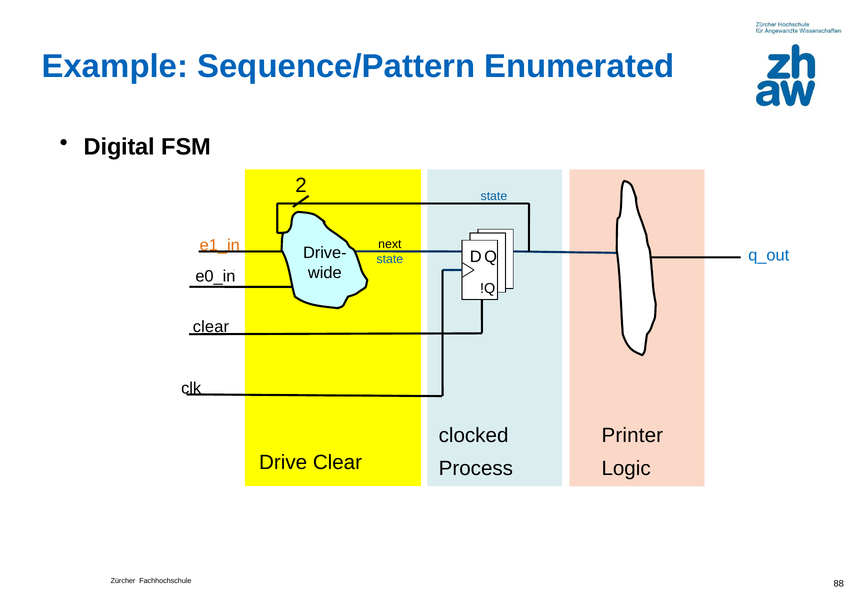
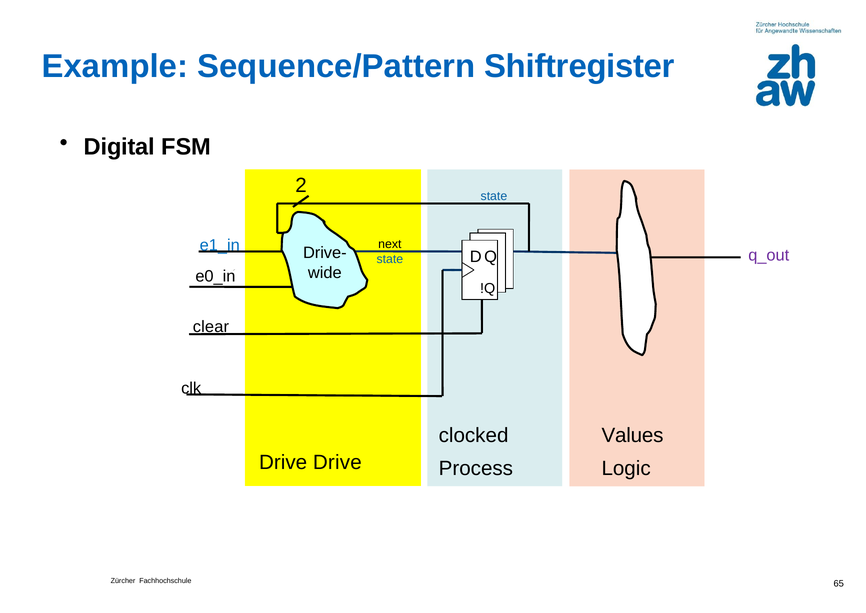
Enumerated: Enumerated -> Shiftregister (580, 66)
e1_in colour: orange -> blue (220, 245)
q_out colour: blue -> purple (769, 255)
Printer: Printer -> Values (632, 435)
Drive Clear: Clear -> Drive (337, 462)
88: 88 -> 65 (839, 583)
